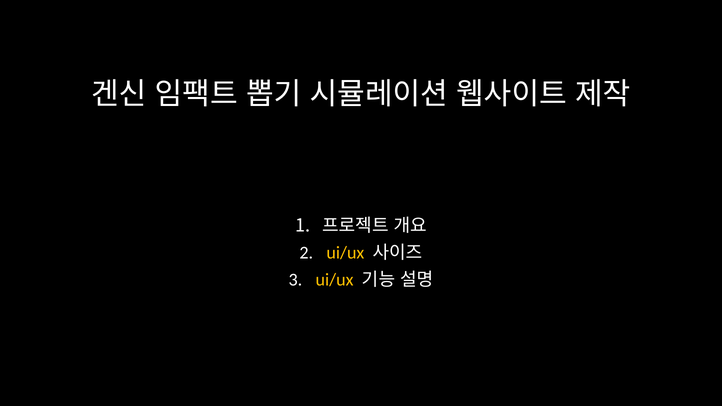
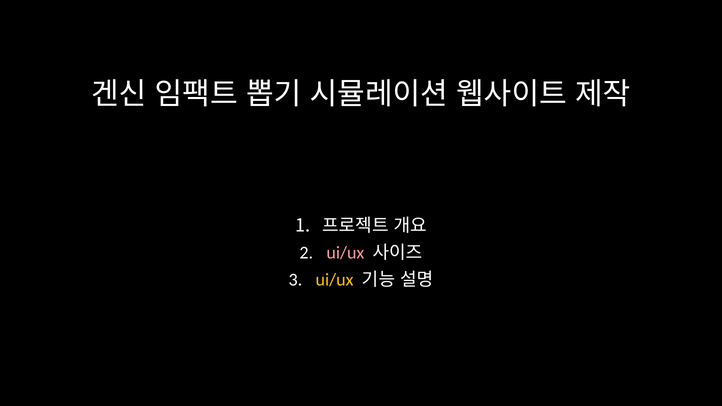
ui/ux colour: yellow -> pink (345, 253)
